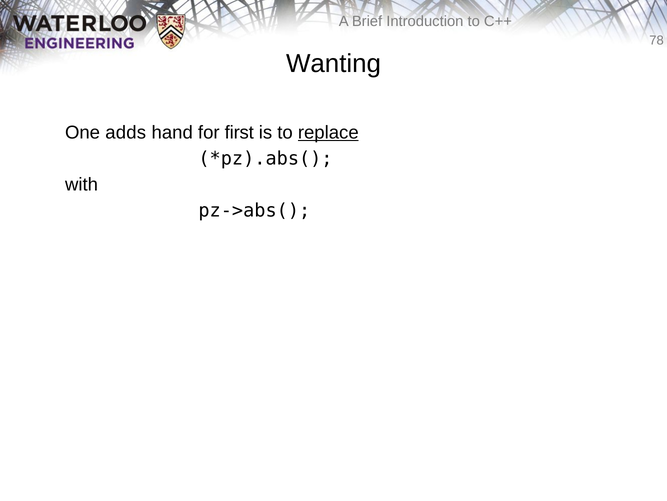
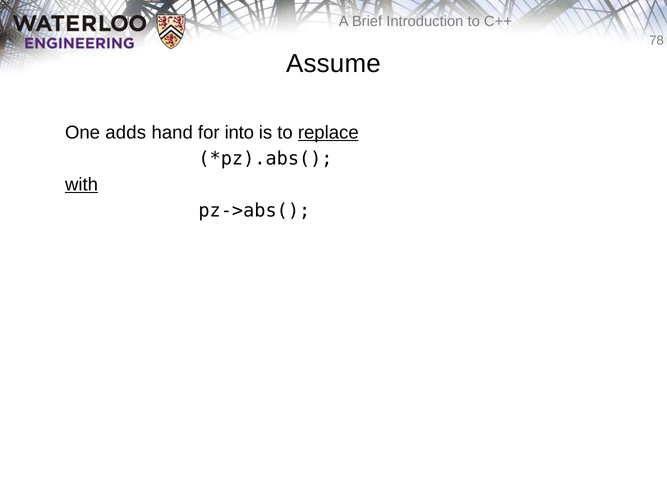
Wanting: Wanting -> Assume (333, 64)
first: first -> into (239, 132)
with underline: none -> present (82, 184)
